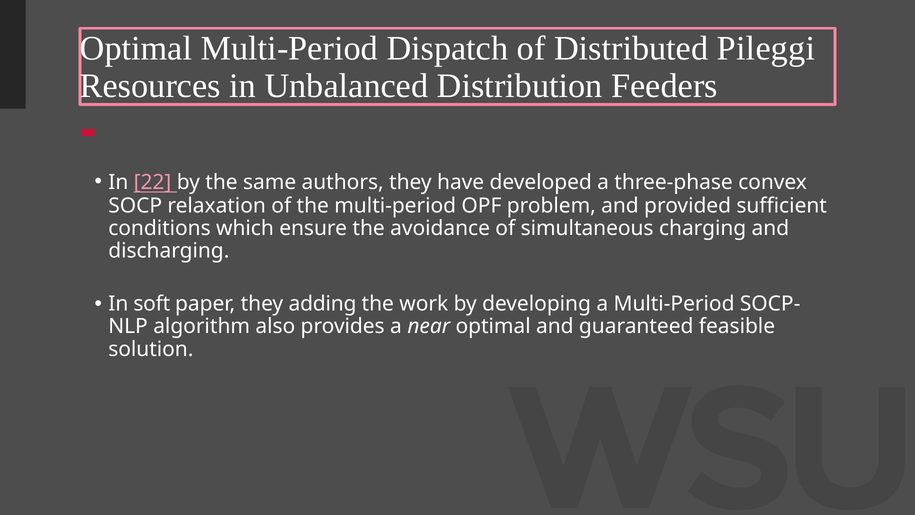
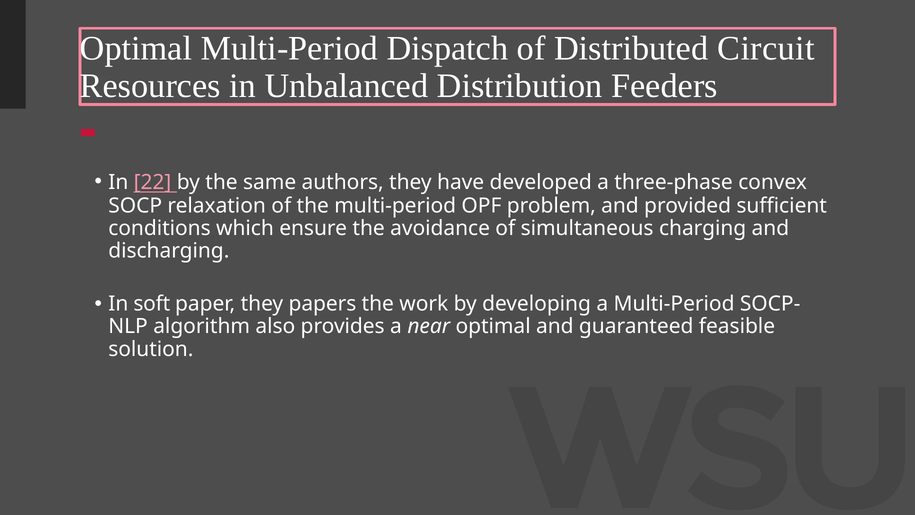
Pileggi: Pileggi -> Circuit (766, 49)
adding: adding -> papers (322, 304)
